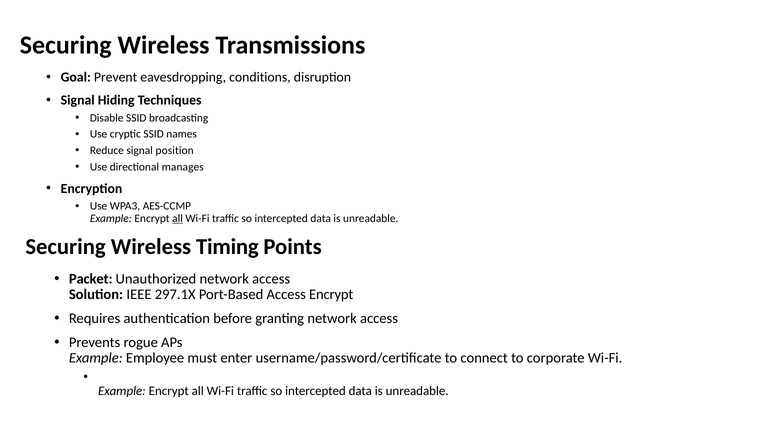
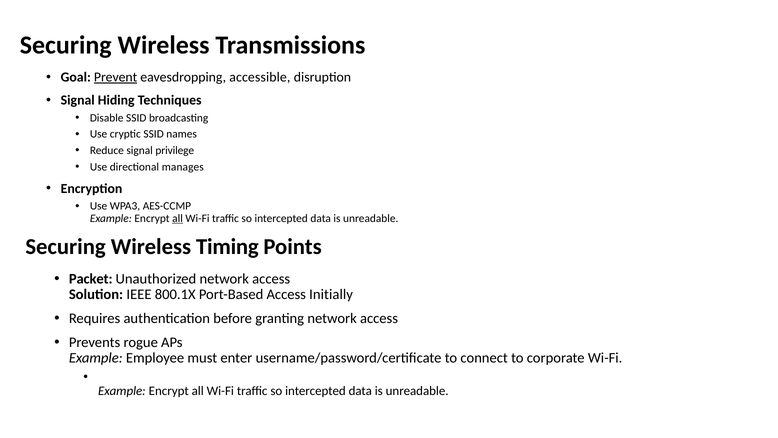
Prevent underline: none -> present (116, 77)
conditions: conditions -> accessible (260, 77)
position: position -> privilege (175, 150)
297.1X: 297.1X -> 800.1X (175, 294)
Access Encrypt: Encrypt -> Initially (331, 294)
